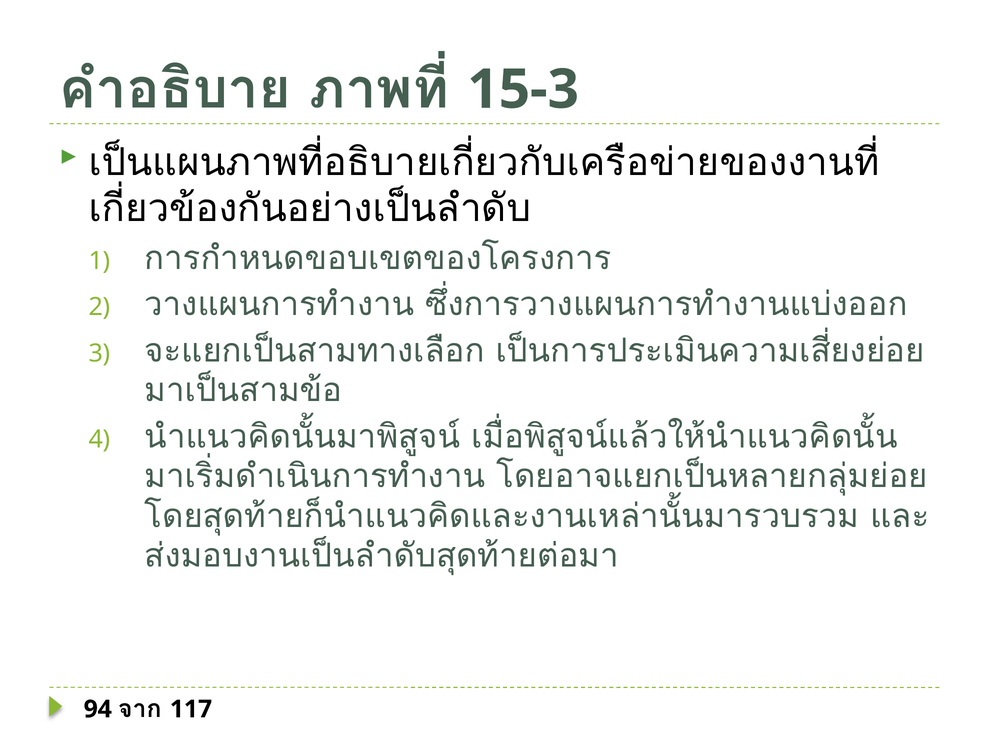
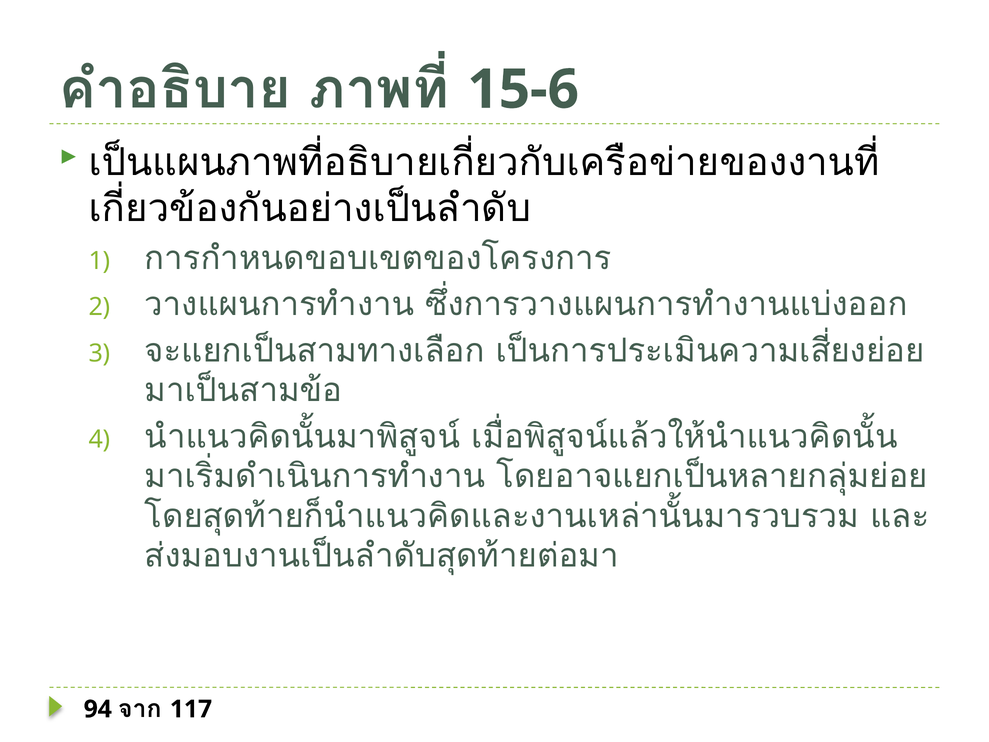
15-3: 15-3 -> 15-6 (523, 90)
